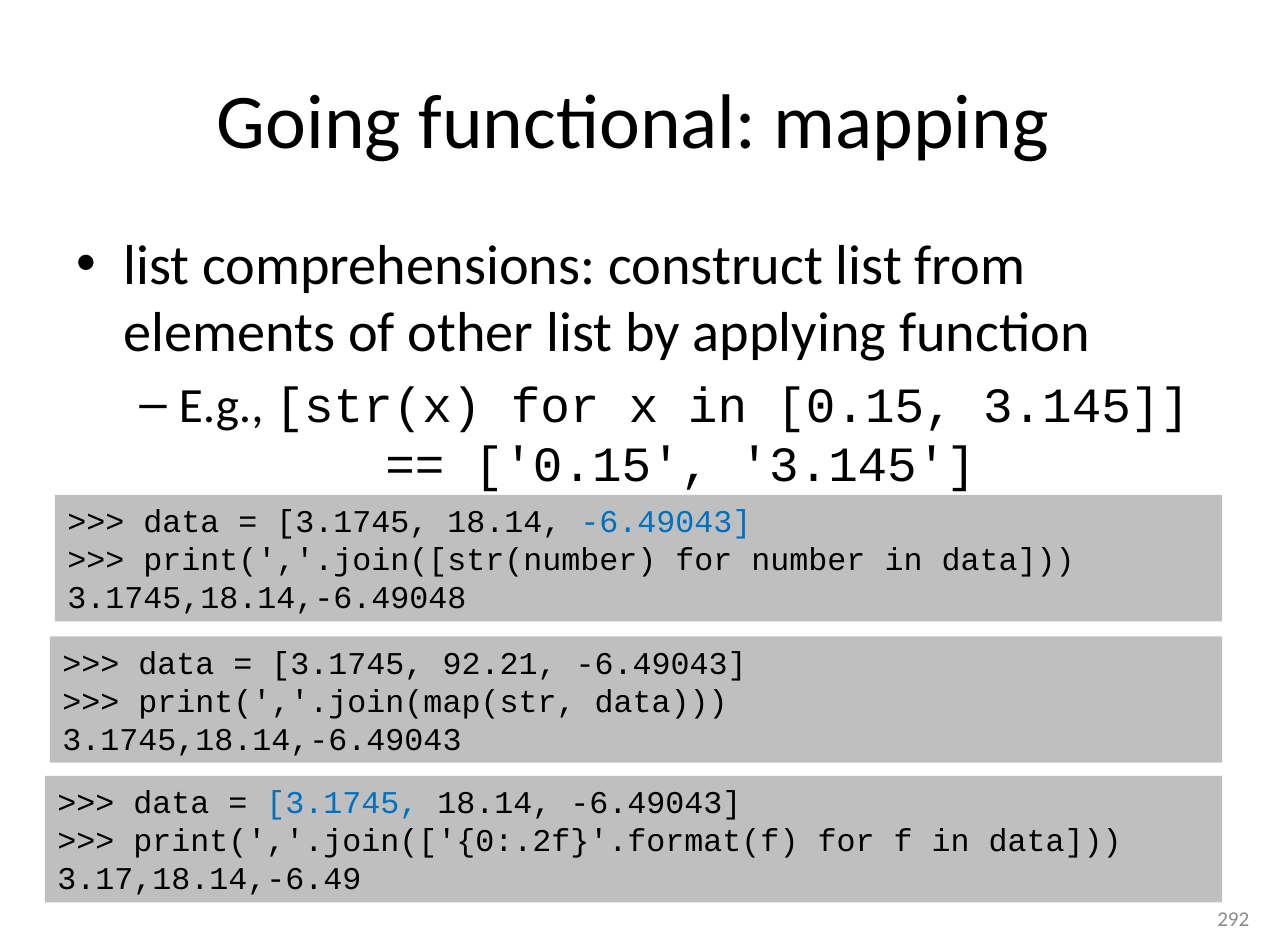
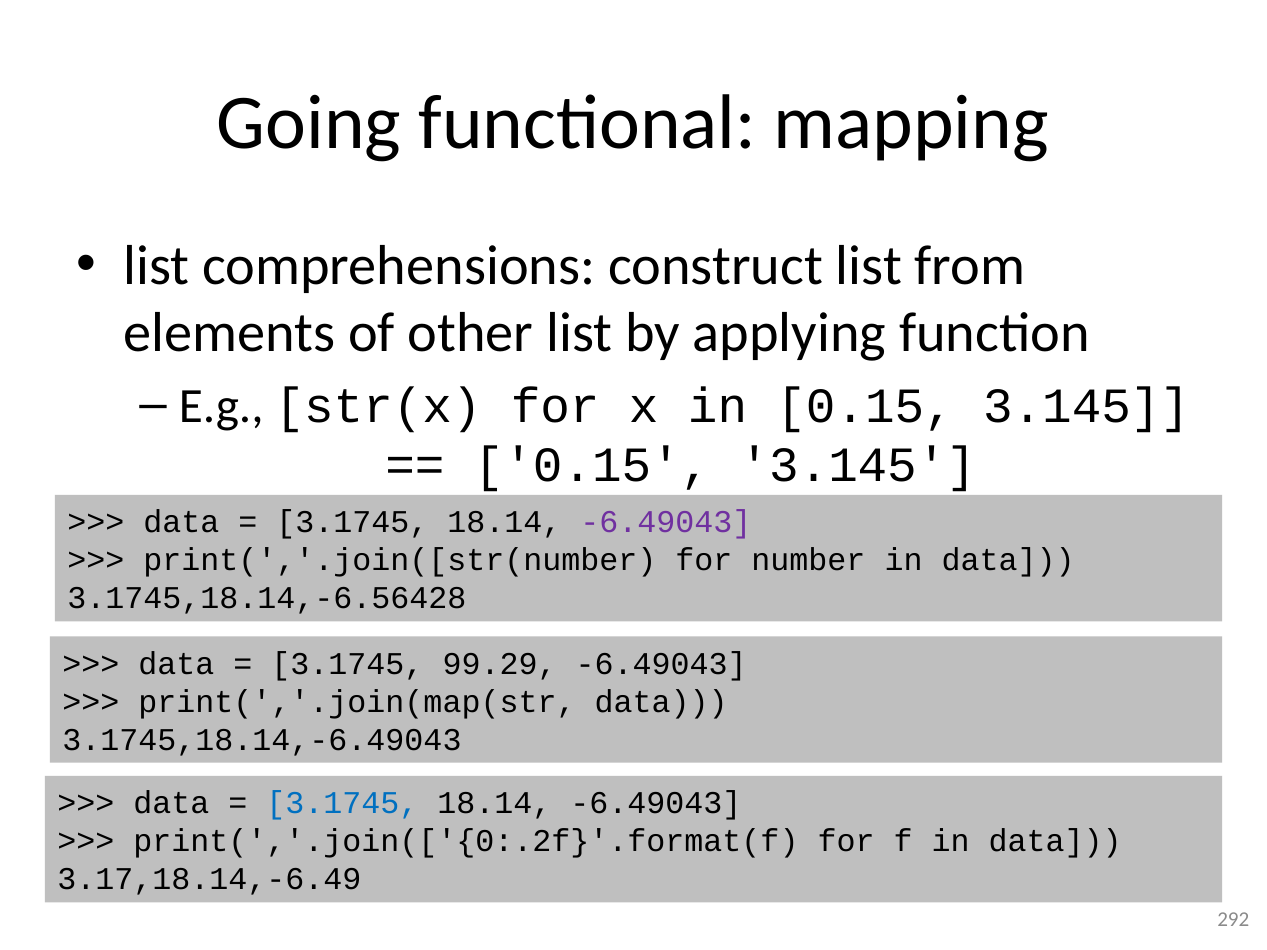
-6.49043 colour: blue -> purple (666, 522)
3.1745,18.14,-6.49048: 3.1745,18.14,-6.49048 -> 3.1745,18.14,-6.56428 (267, 599)
92.21: 92.21 -> 99.29 (500, 664)
